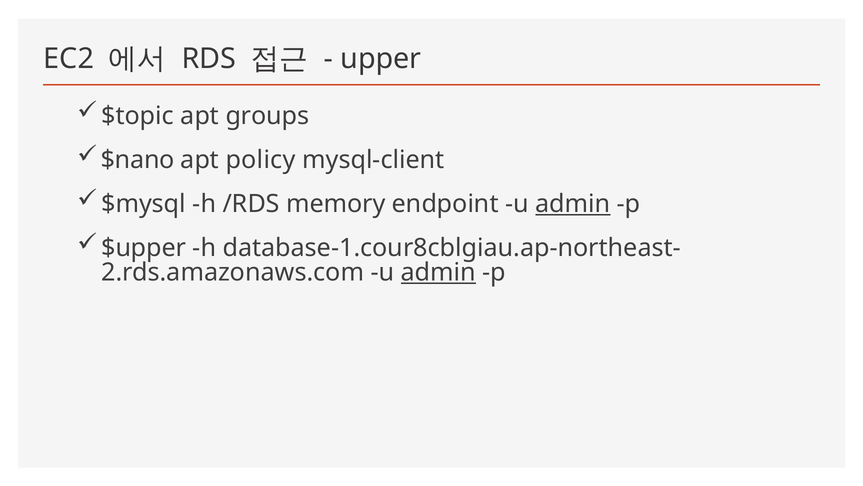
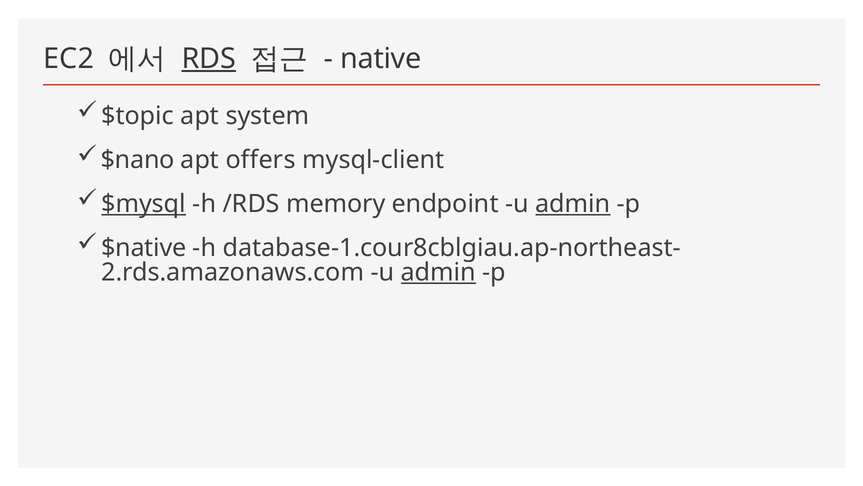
RDS underline: none -> present (209, 59)
upper: upper -> native (381, 59)
groups: groups -> system (267, 116)
policy: policy -> offers (261, 160)
$mysql underline: none -> present (144, 204)
$upper: $upper -> $native (144, 248)
